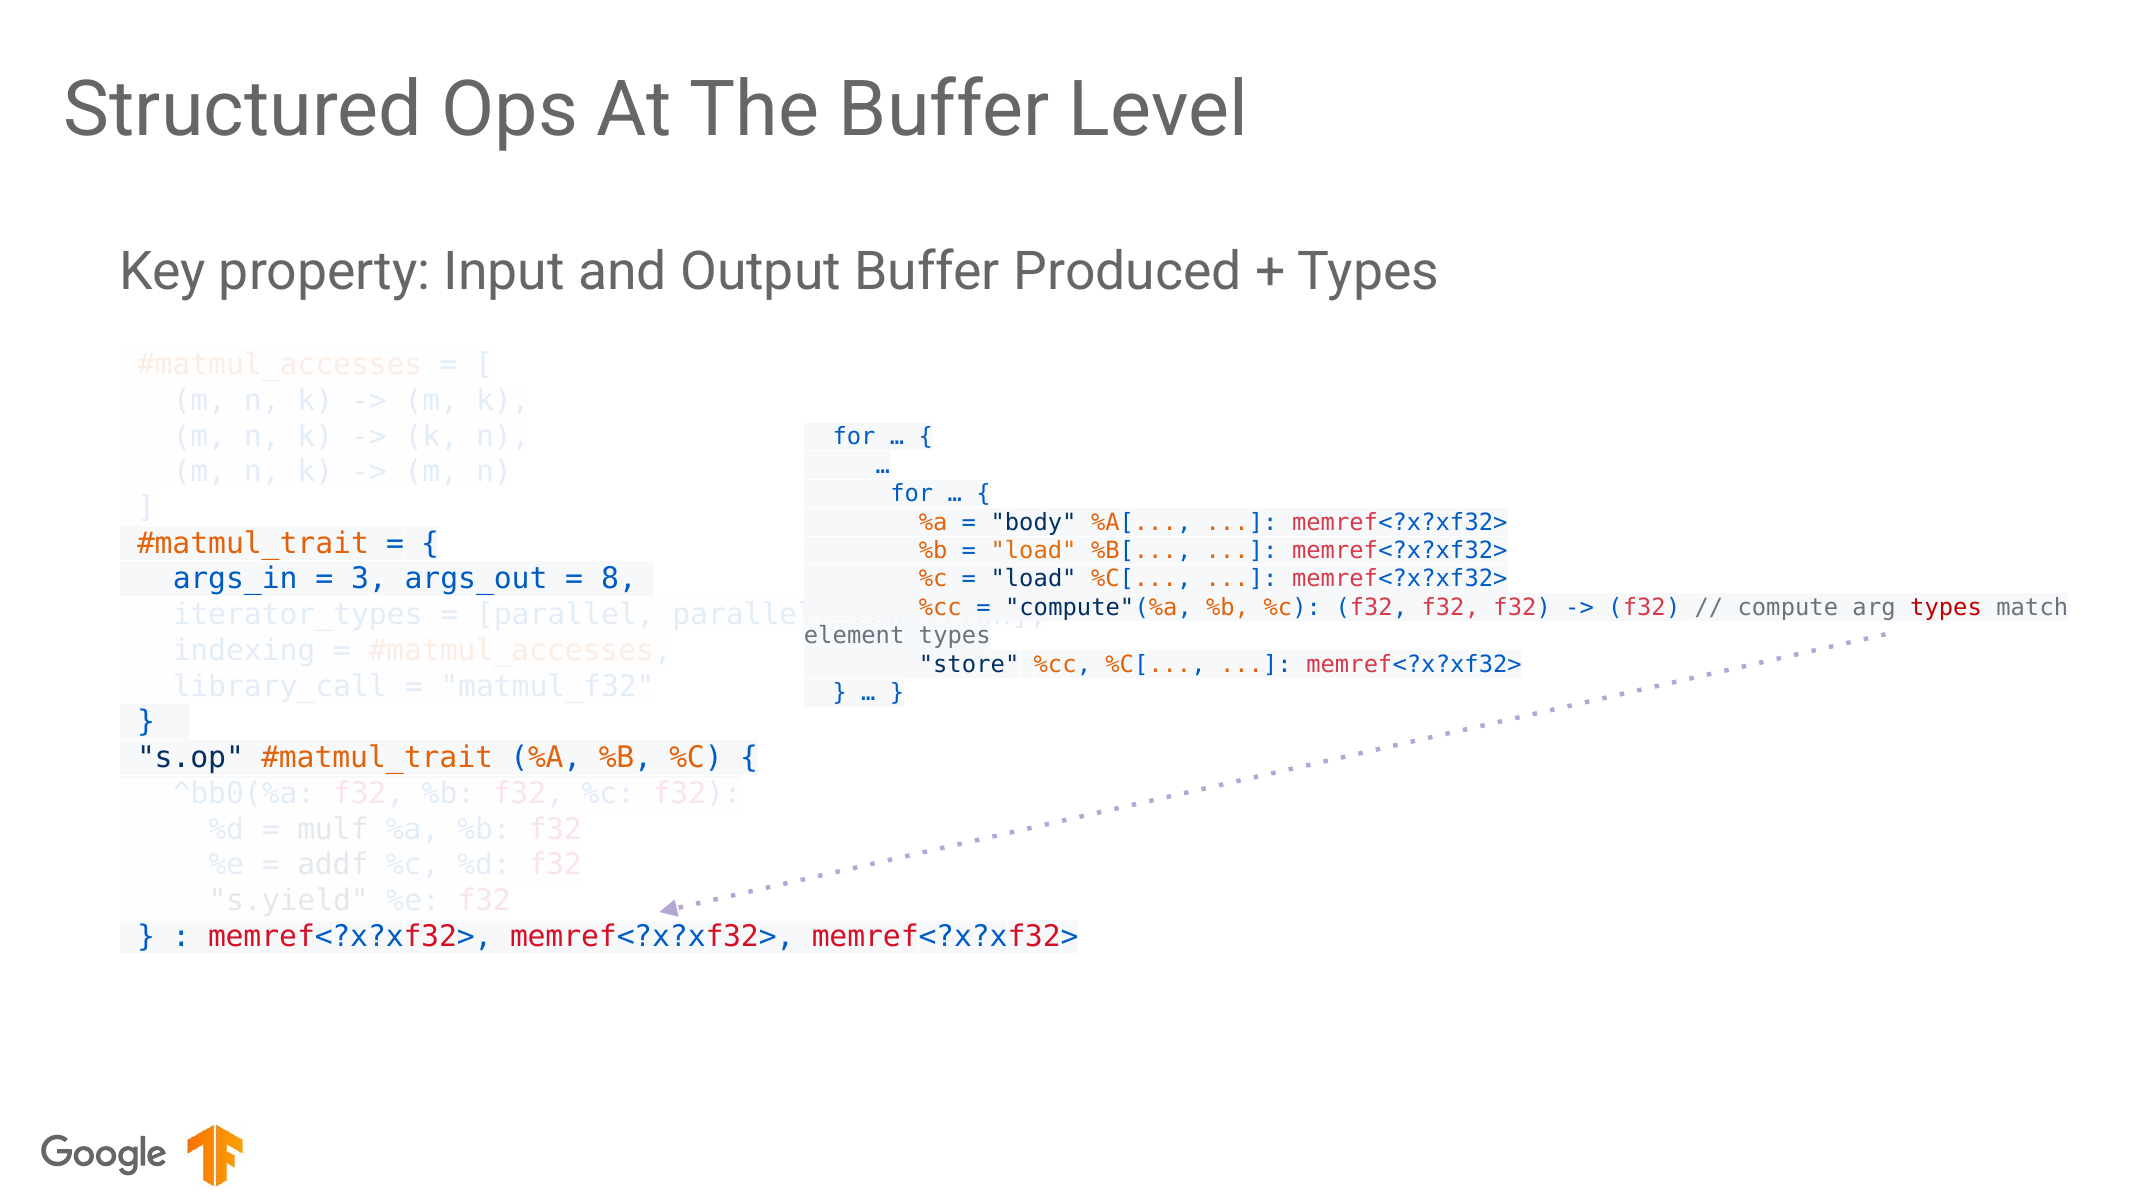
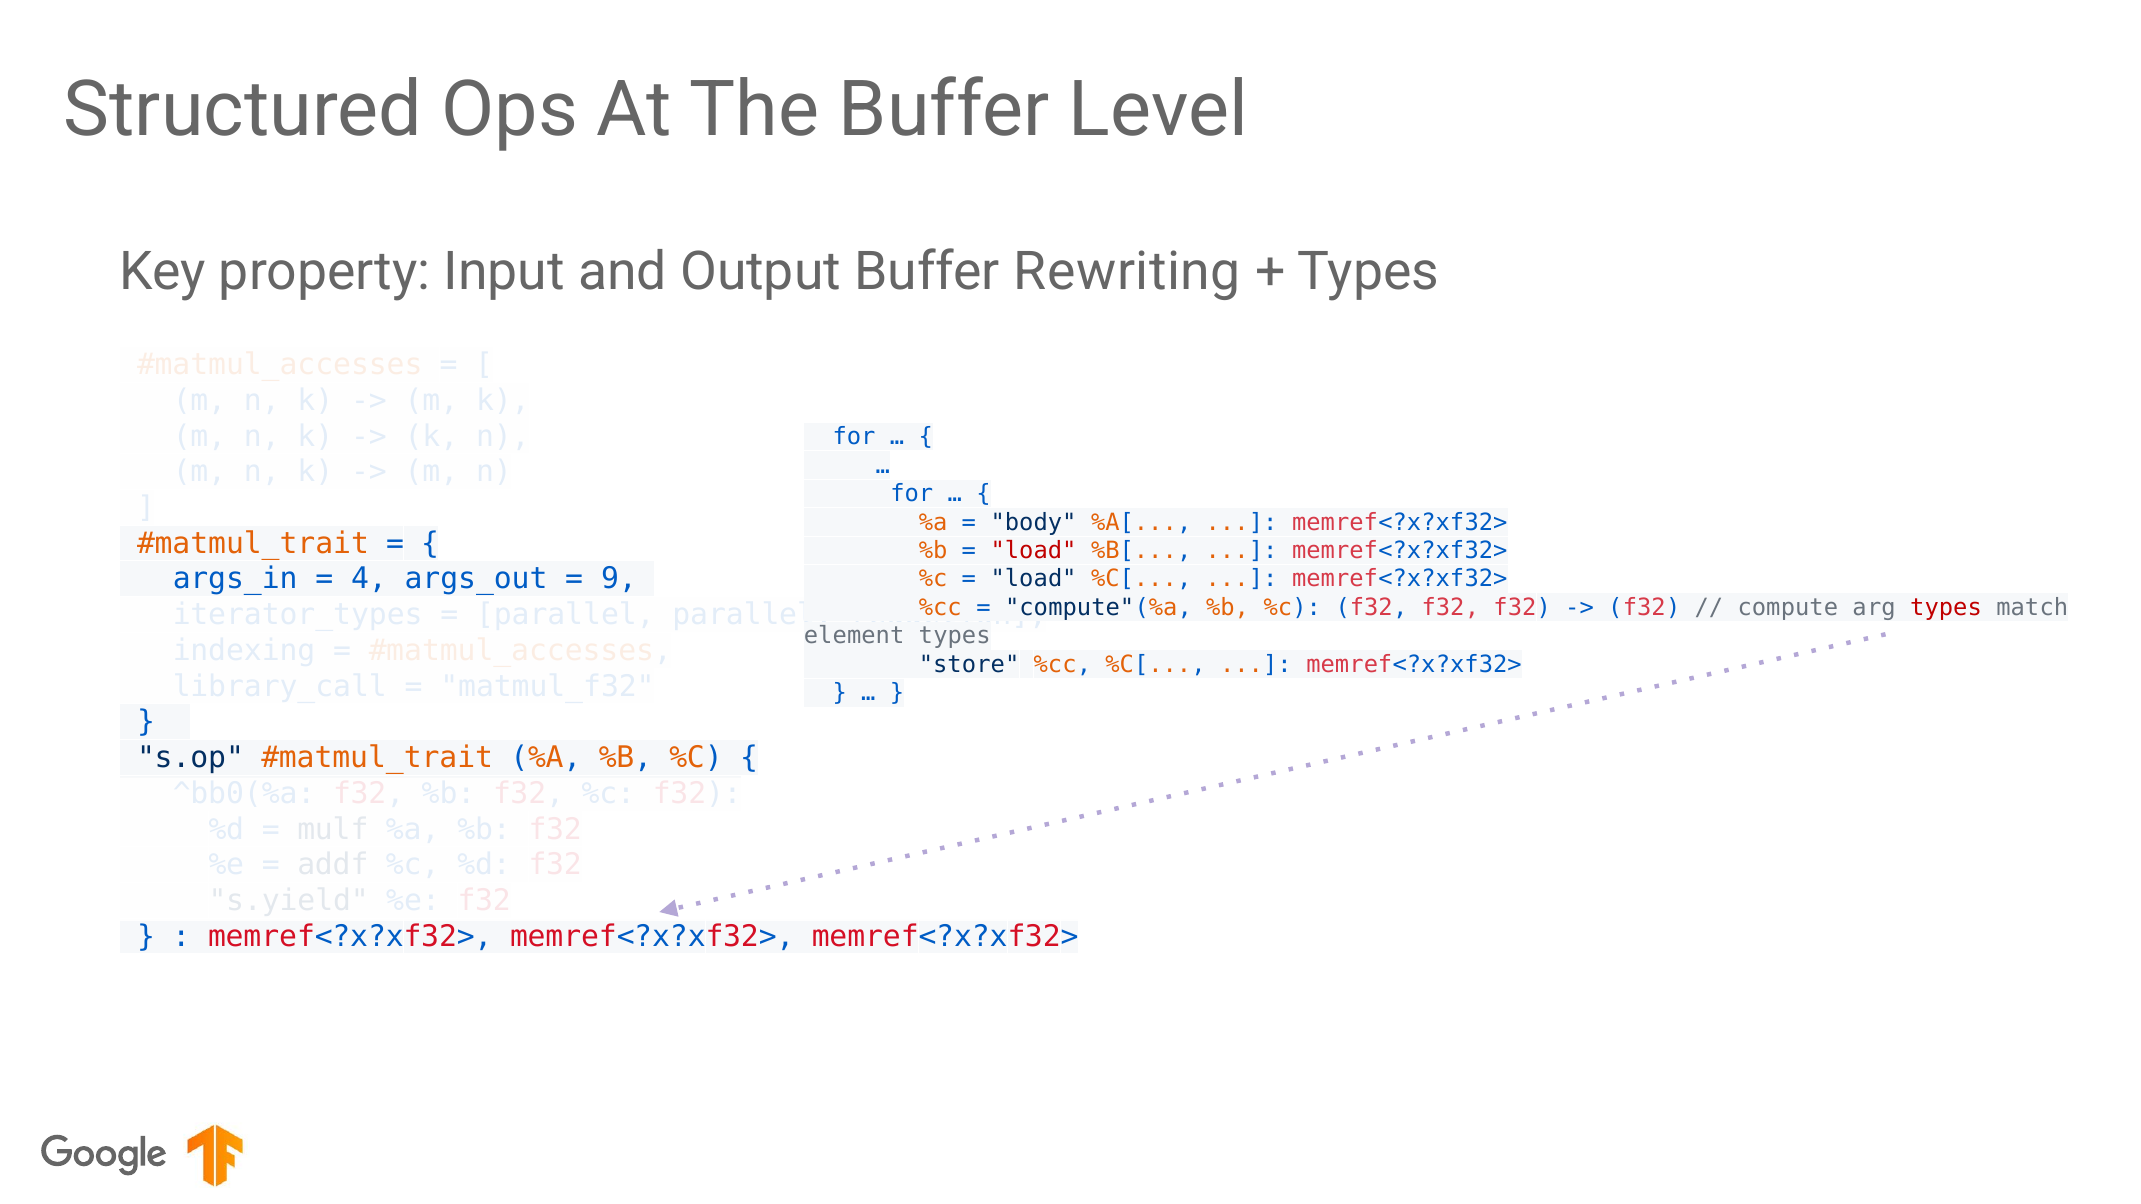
Produced: Produced -> Rewriting (1127, 272)
load colour: orange -> red (1034, 551)
3: 3 -> 4 (369, 579)
8: 8 -> 9 (619, 579)
